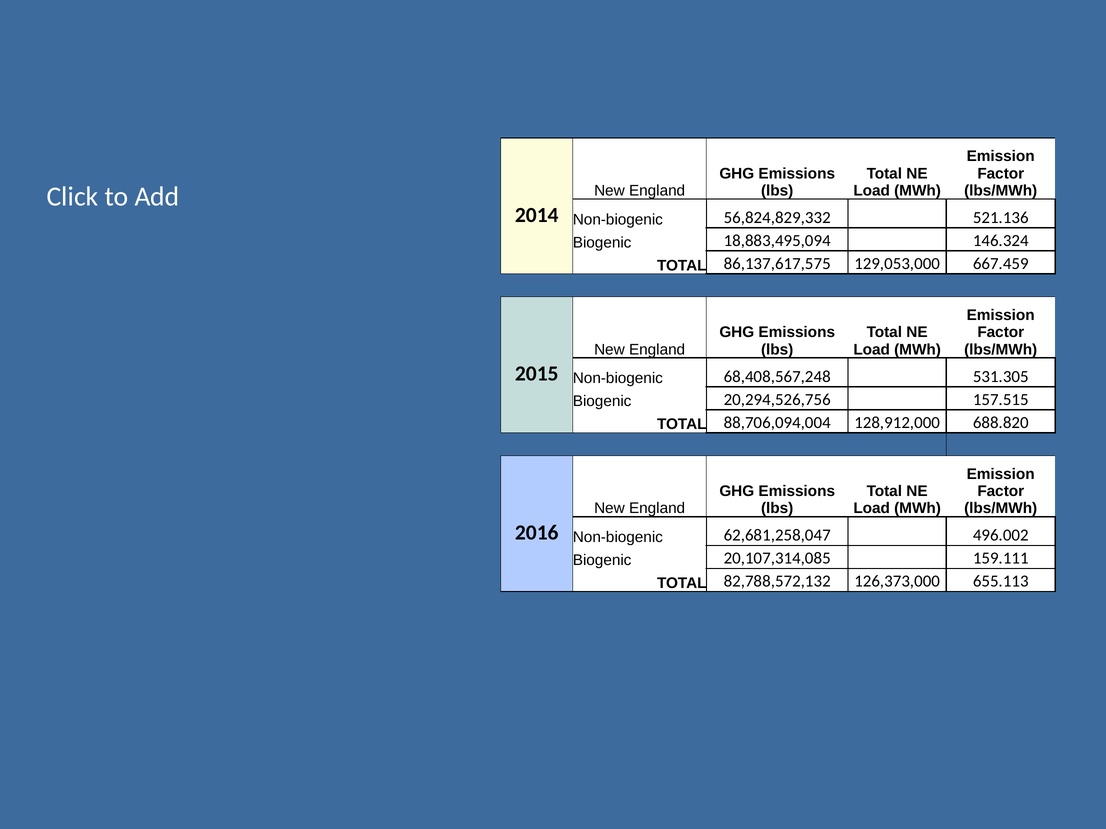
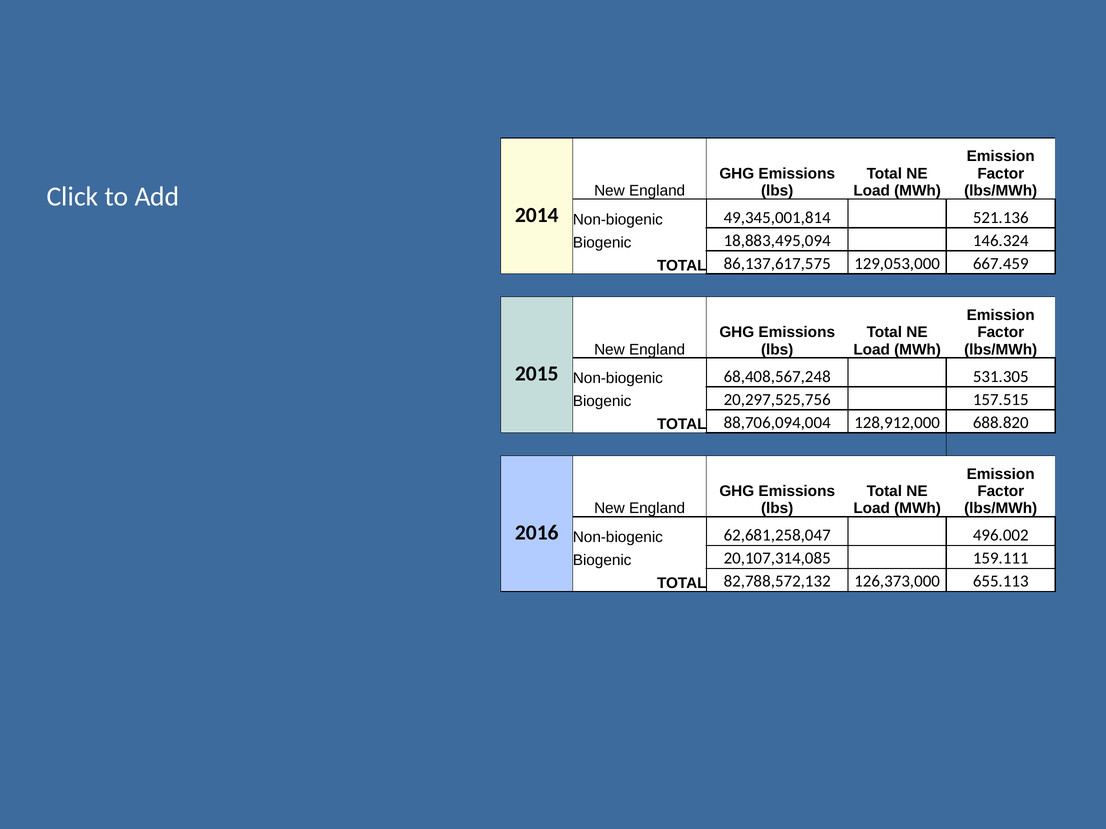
56,824,829,332: 56,824,829,332 -> 49,345,001,814 (777, 218)
20,294,526,756: 20,294,526,756 -> 20,297,525,756 (777, 400)
